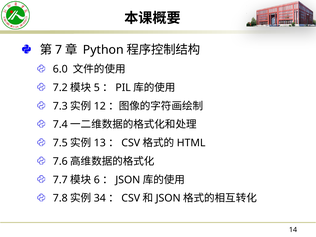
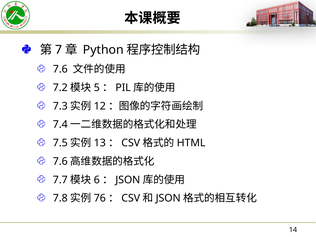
6.0: 6.0 -> 7.6 (60, 69)
34: 34 -> 76 (100, 198)
